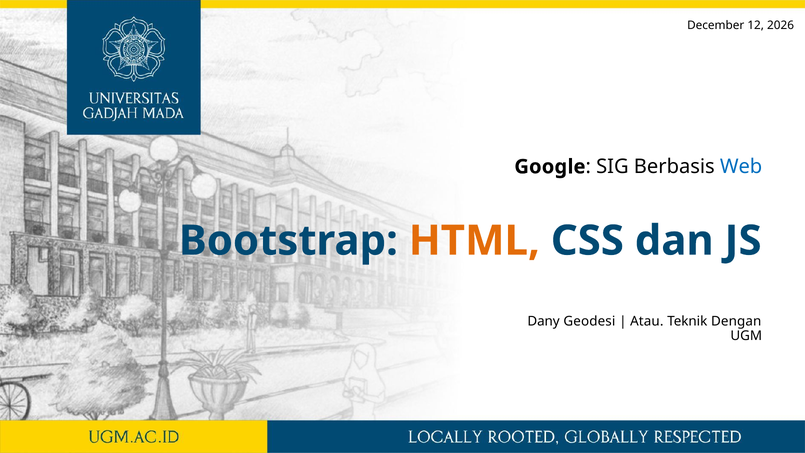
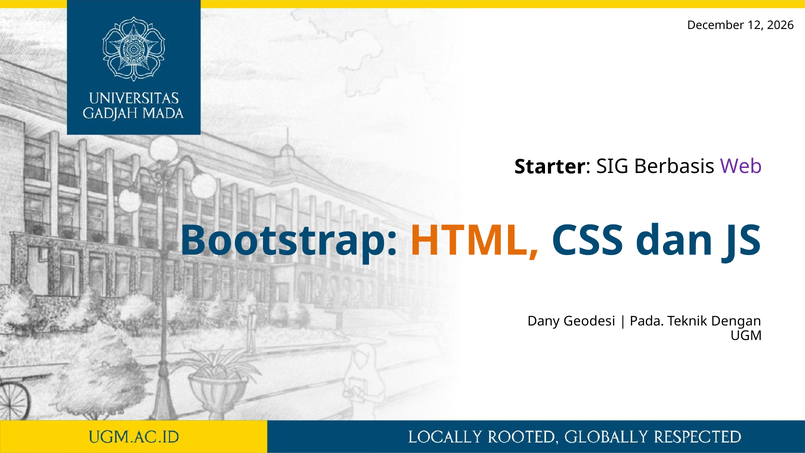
Google: Google -> Starter (550, 167)
Web colour: blue -> purple (741, 167)
Atau: Atau -> Pada (647, 321)
